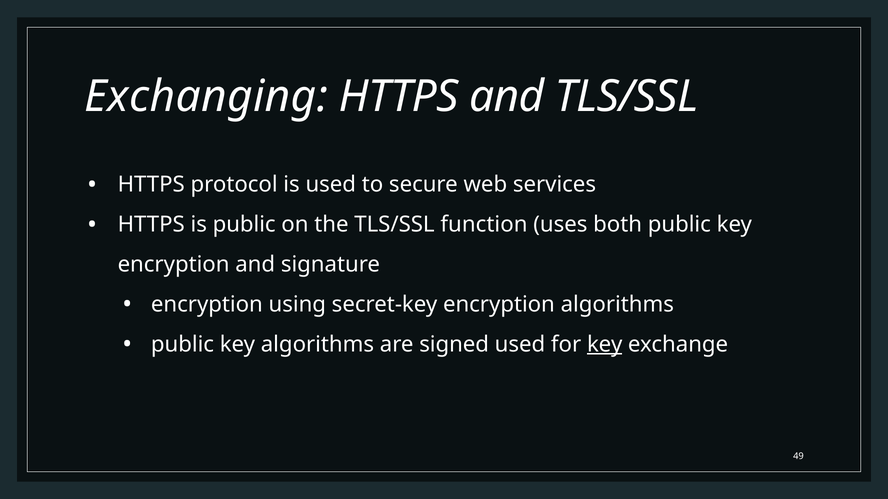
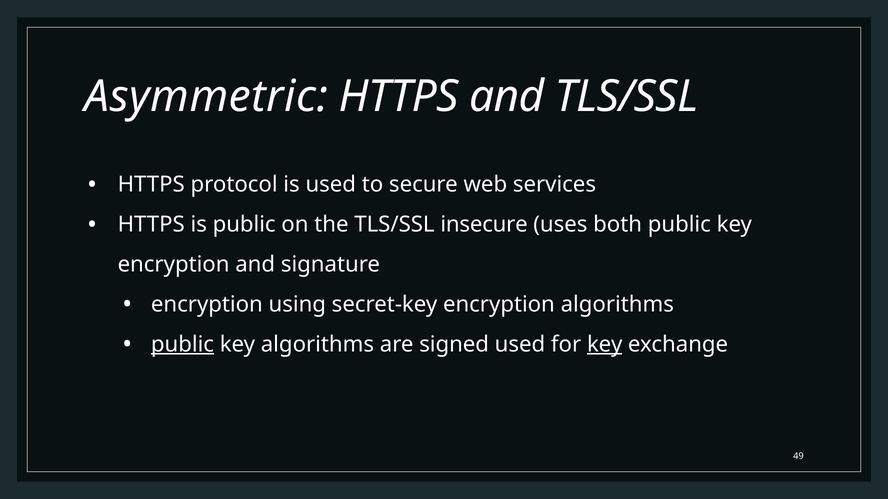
Exchanging: Exchanging -> Asymmetric (206, 96)
function: function -> insecure (484, 225)
public underline: none -> present (182, 345)
